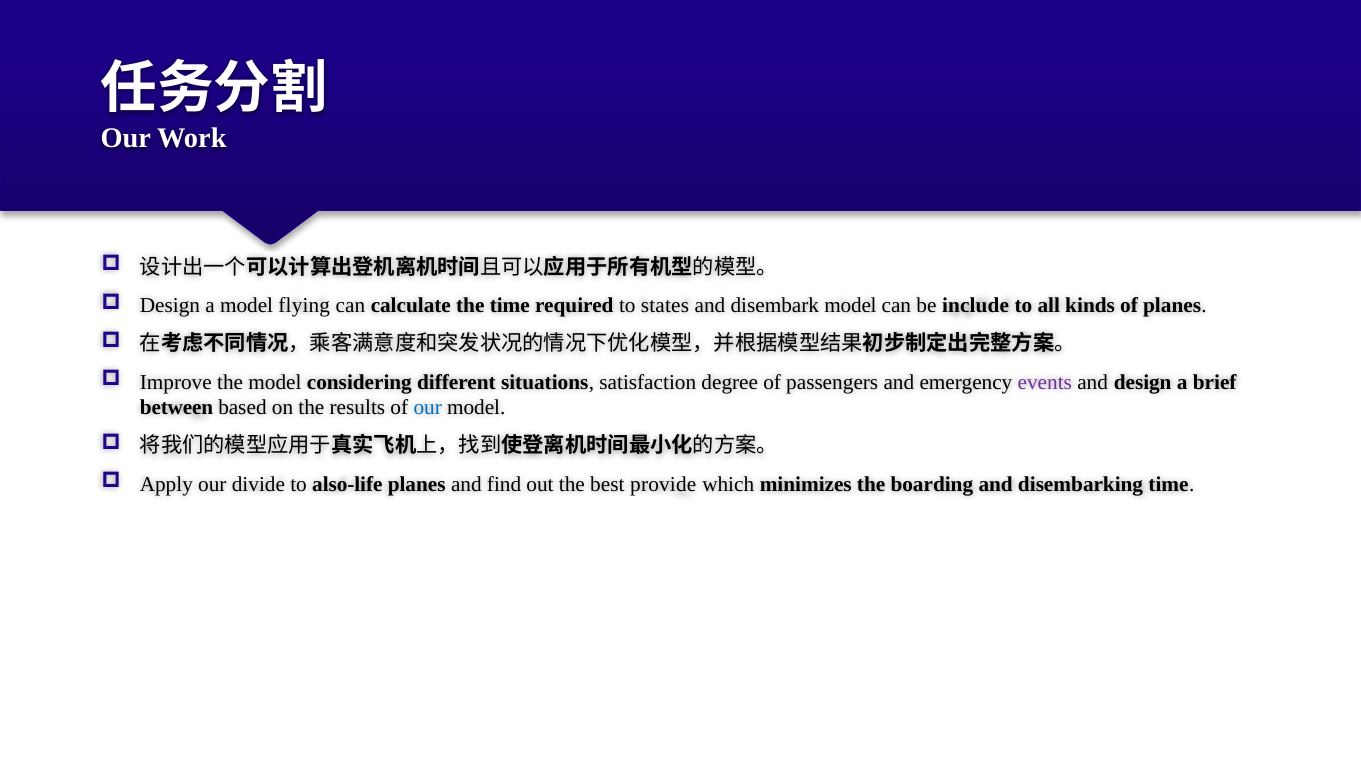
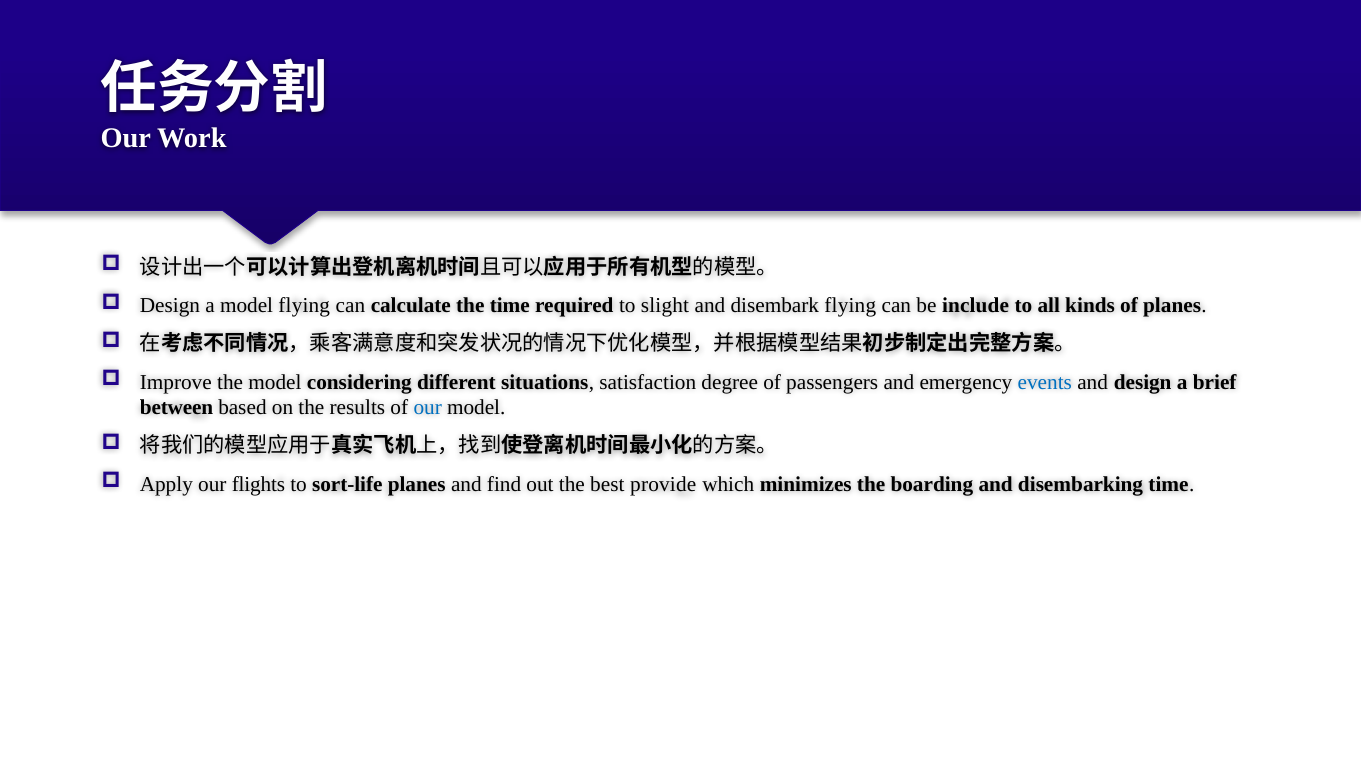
states: states -> slight (665, 306)
disembark model: model -> flying (850, 306)
events colour: purple -> blue (1045, 382)
divide: divide -> flights (258, 484)
also-life: also-life -> sort-life (347, 484)
